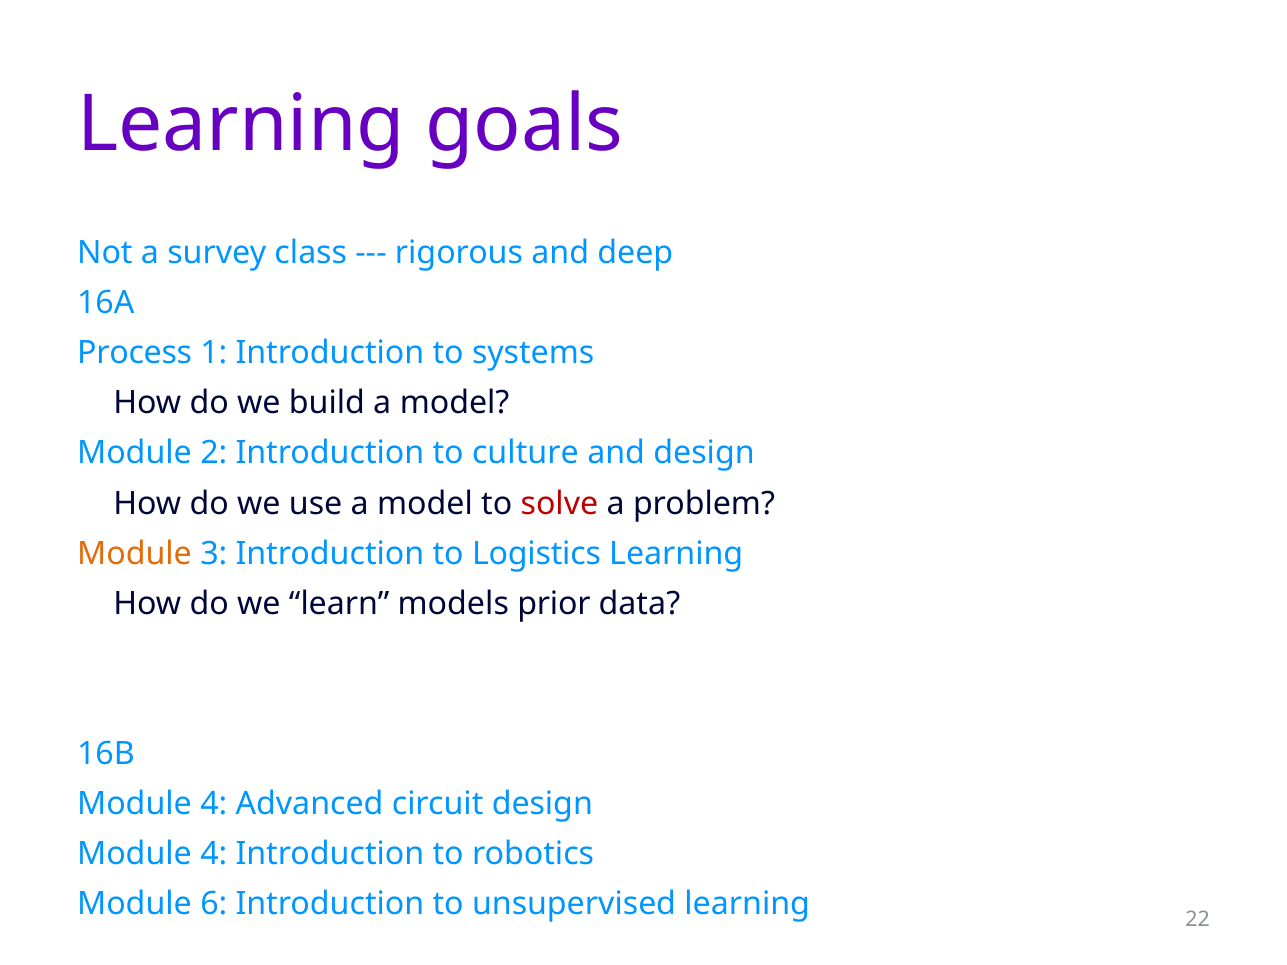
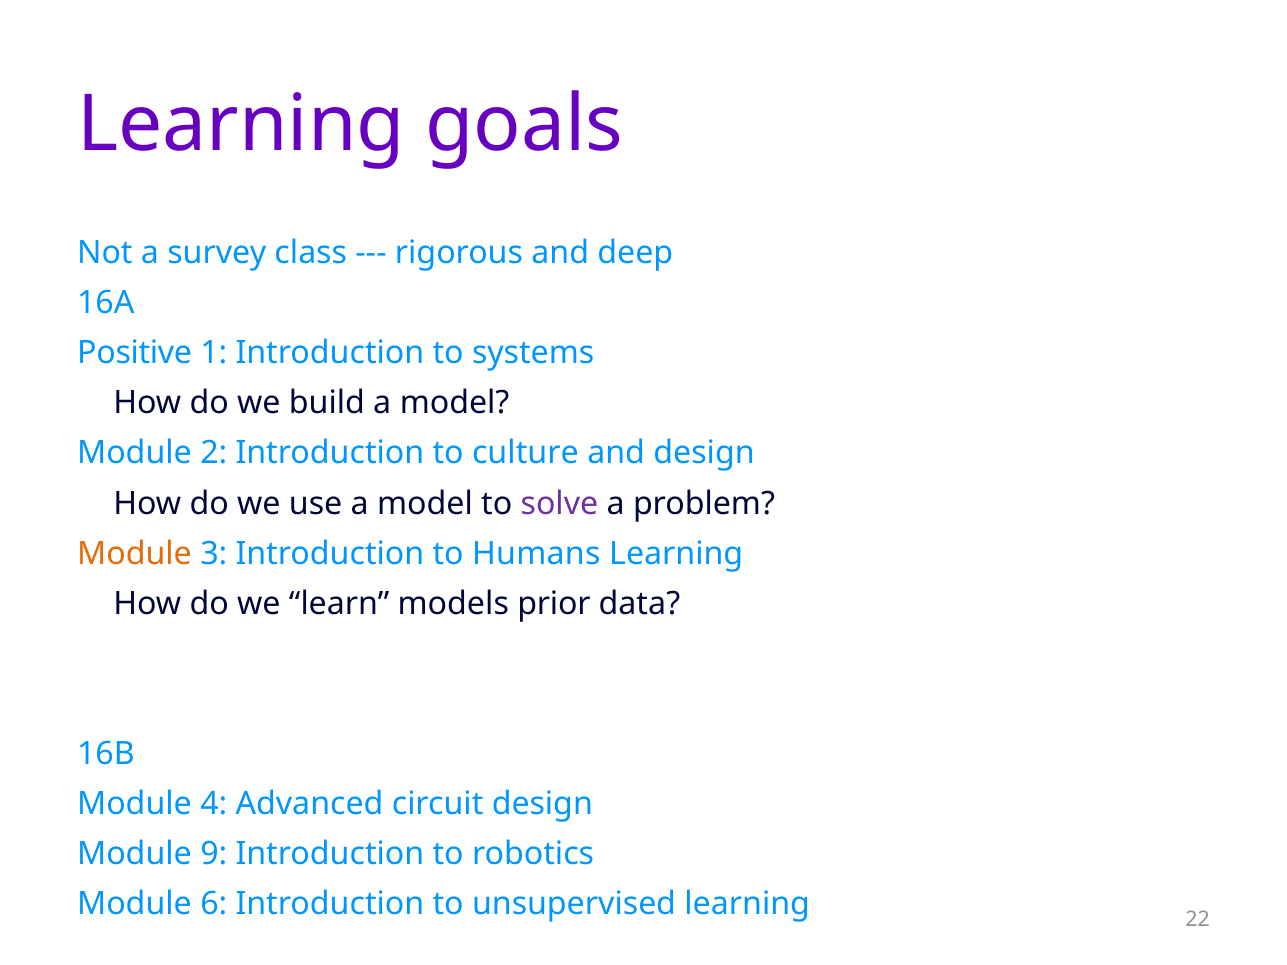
Process: Process -> Positive (135, 353)
solve colour: red -> purple (559, 504)
Logistics: Logistics -> Humans (536, 554)
4: 4 -> 9 (214, 854)
